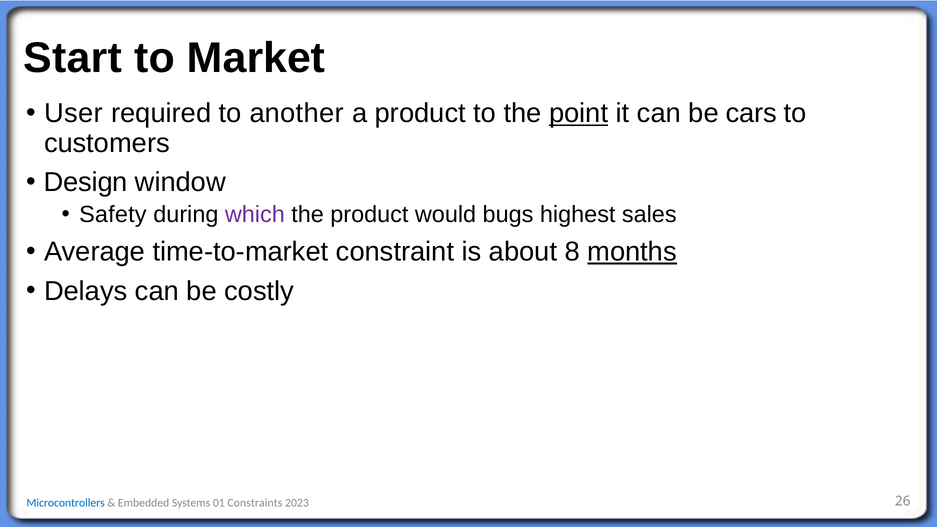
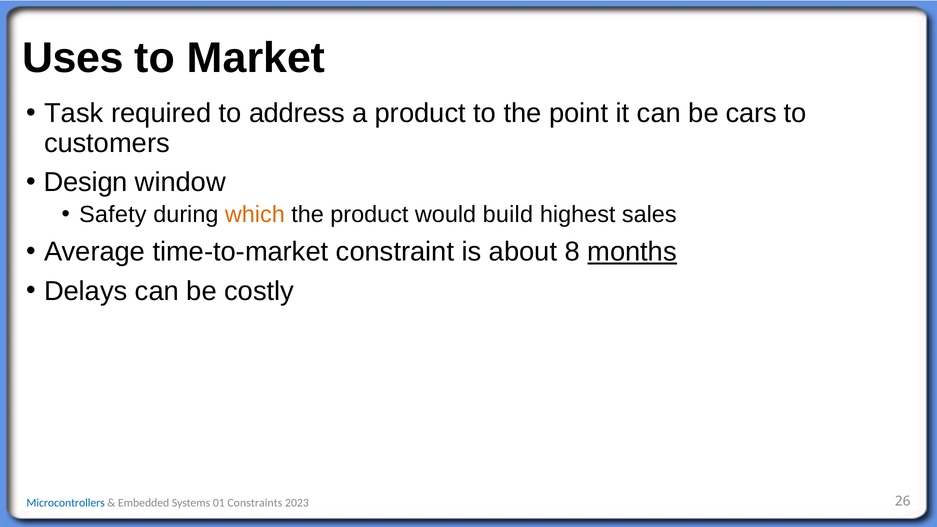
Start: Start -> Uses (73, 58)
User: User -> Task (74, 113)
another: another -> address (297, 113)
point underline: present -> none (579, 113)
which colour: purple -> orange (255, 215)
bugs: bugs -> build (508, 215)
